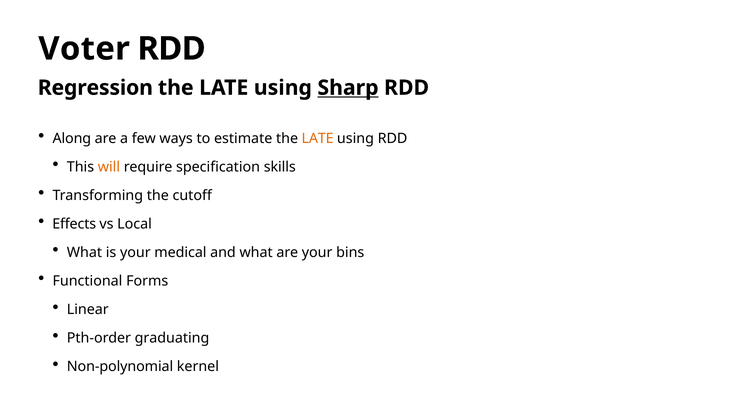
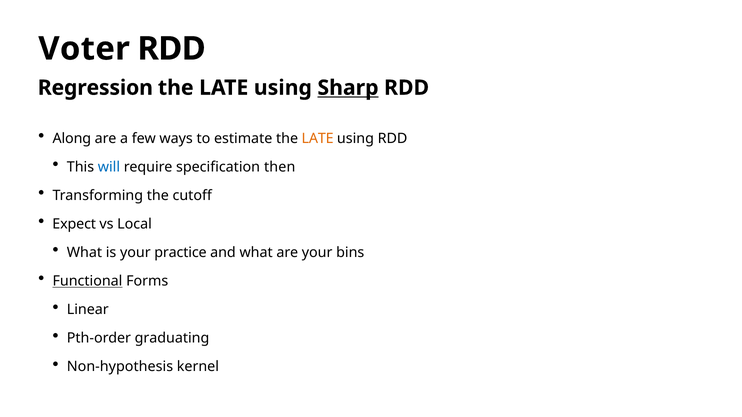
will colour: orange -> blue (109, 167)
skills: skills -> then (280, 167)
Effects: Effects -> Expect (74, 224)
medical: medical -> practice (180, 253)
Functional underline: none -> present (87, 281)
Non-polynomial: Non-polynomial -> Non-hypothesis (120, 367)
